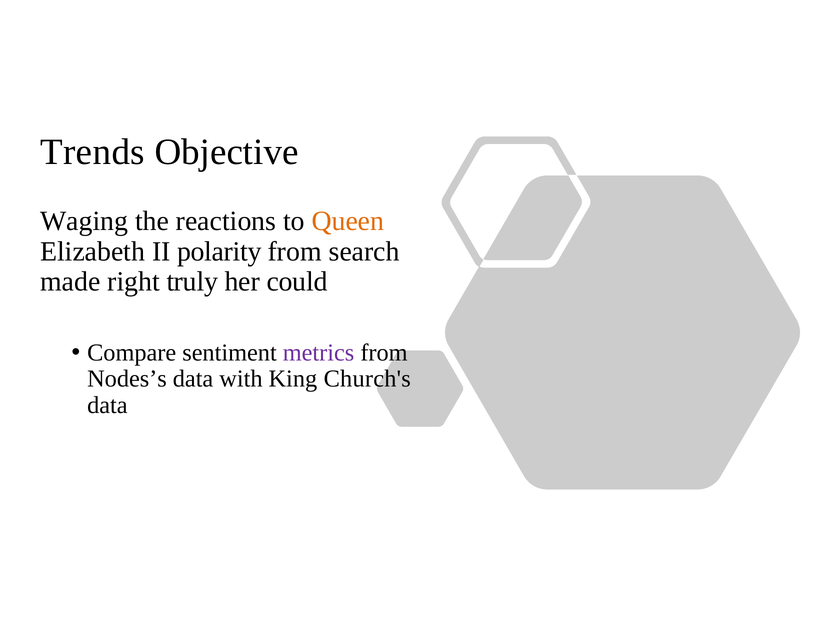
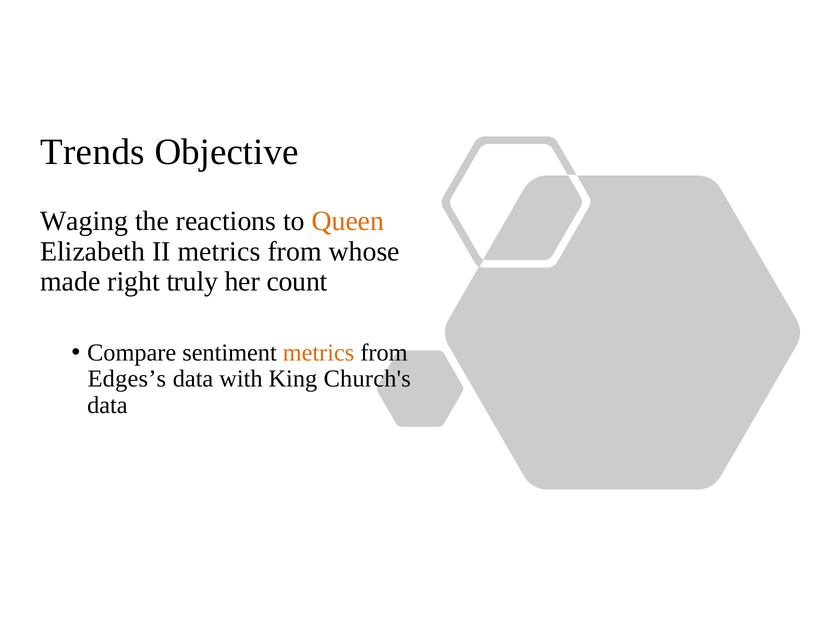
II polarity: polarity -> metrics (219, 251)
search: search -> whose (364, 251)
could: could -> count (297, 281)
metrics colour: purple -> orange (319, 352)
Nodes’s: Nodes’s -> Edges’s (127, 379)
